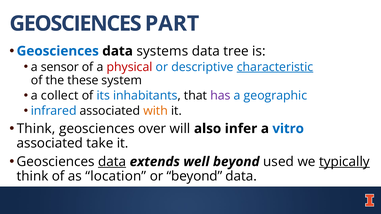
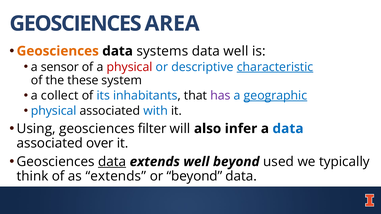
PART: PART -> AREA (172, 24)
Geosciences colour: blue -> orange (58, 51)
data tree: tree -> well (236, 51)
geographic underline: none -> present (275, 96)
infrared: infrared -> physical (54, 111)
with colour: orange -> blue (156, 111)
Think: Think -> Using (36, 129)
over: over -> filter (152, 129)
a vitro: vitro -> data (288, 129)
take: take -> over (100, 143)
typically underline: present -> none (344, 162)
as location: location -> extends (116, 176)
